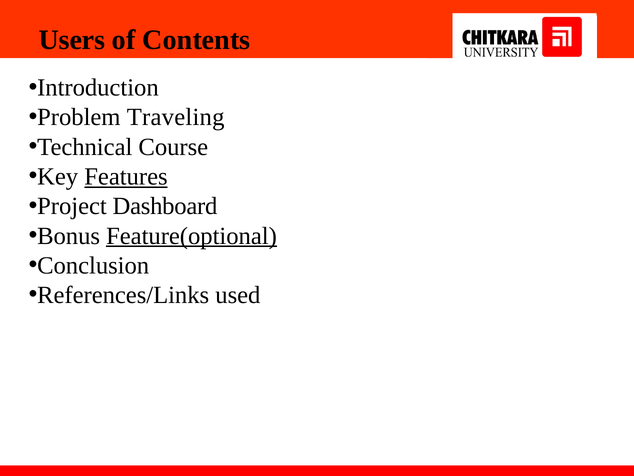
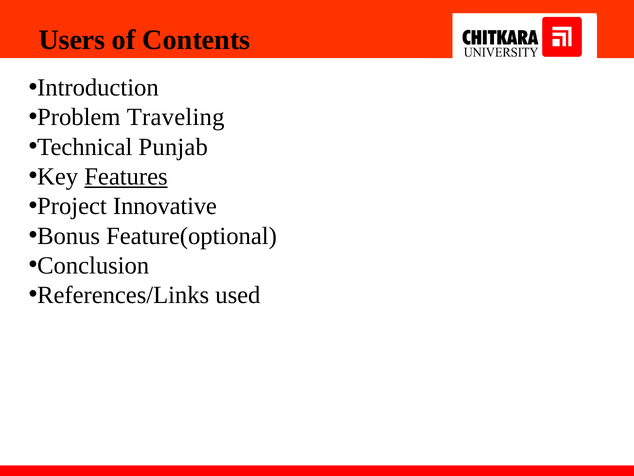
Course: Course -> Punjab (173, 147)
Dashboard: Dashboard -> Innovative (165, 206)
Feature(optional underline: present -> none (191, 236)
